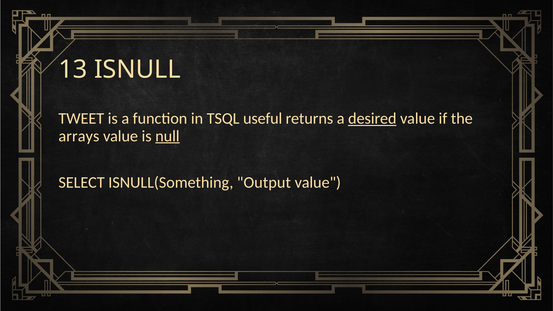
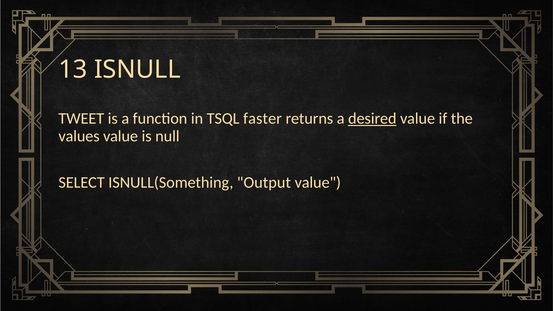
useful: useful -> faster (263, 119)
arrays: arrays -> values (79, 136)
null underline: present -> none (167, 136)
